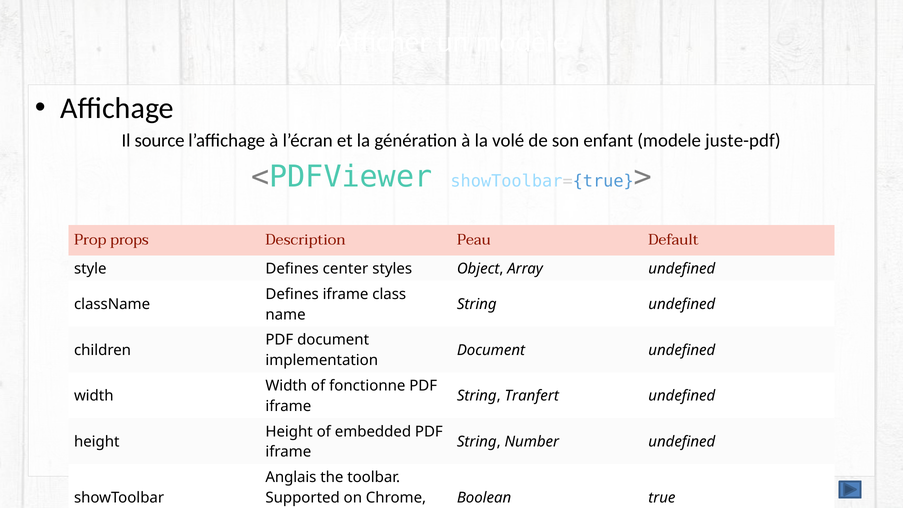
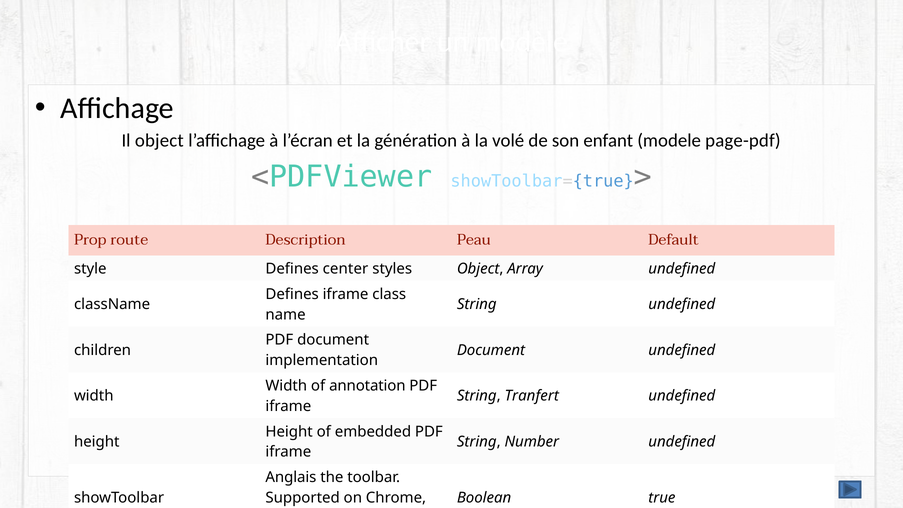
Il source: source -> object (159, 141)
juste-pdf: juste-pdf -> page-pdf (743, 141)
props: props -> route (129, 240)
fonctionne: fonctionne -> annotation (367, 386)
